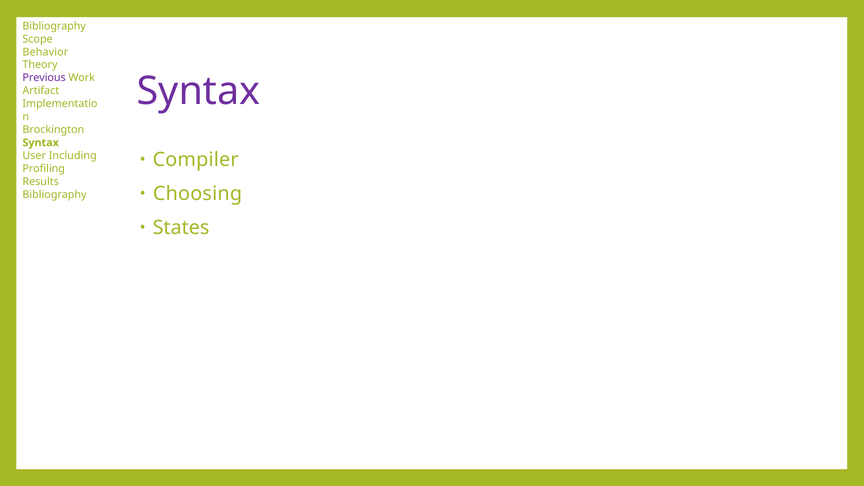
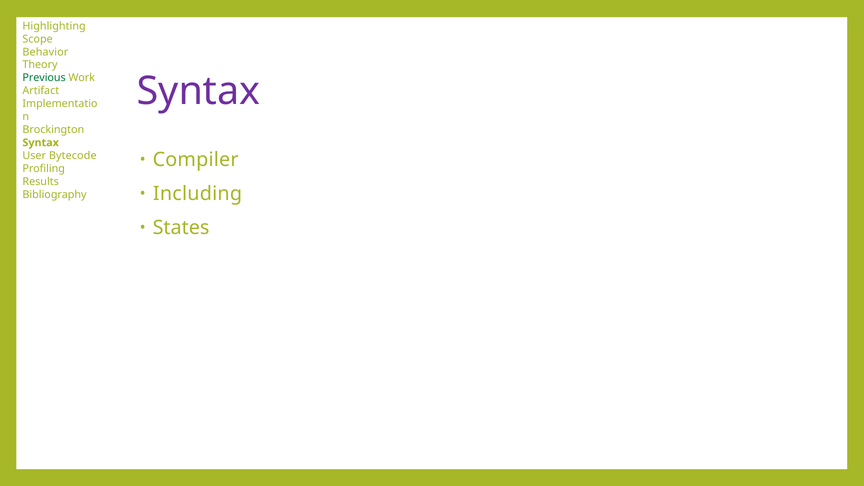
Bibliography: Bibliography -> Highlighting (54, 26)
Previous colour: purple -> green (44, 78)
Including: Including -> Bytecode (73, 156)
Choosing: Choosing -> Including (198, 194)
